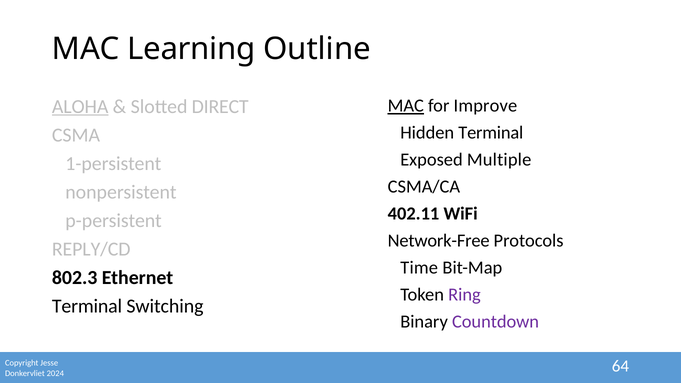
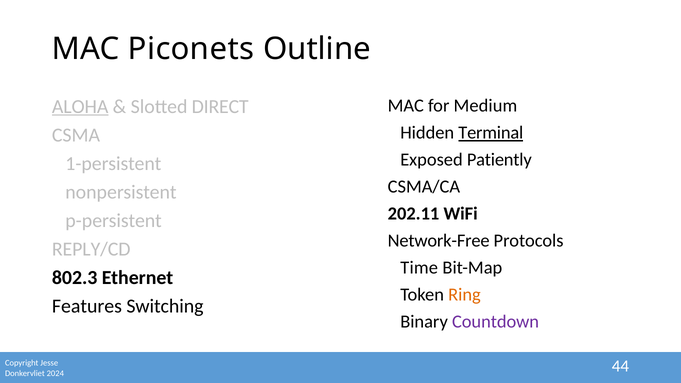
Learning: Learning -> Piconets (191, 49)
MAC underline: present -> none (406, 106)
Improve: Improve -> Medium (485, 106)
Terminal underline: none -> present (491, 133)
Multiple: Multiple -> Patiently (499, 160)
402.11: 402.11 -> 202.11 (414, 214)
Ring colour: purple -> orange (464, 295)
Terminal: Terminal -> Features (87, 306)
64: 64 -> 44 (620, 366)
